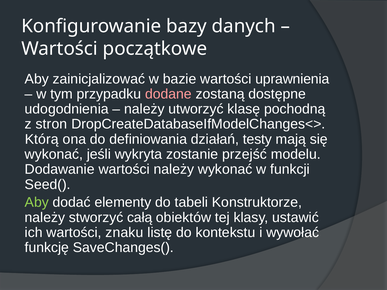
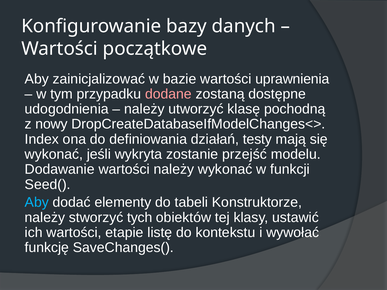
stron: stron -> nowy (52, 124)
Którą: Którą -> Index (42, 139)
Aby colour: light green -> light blue (37, 203)
całą: całą -> tych (140, 218)
znaku: znaku -> etapie (124, 233)
